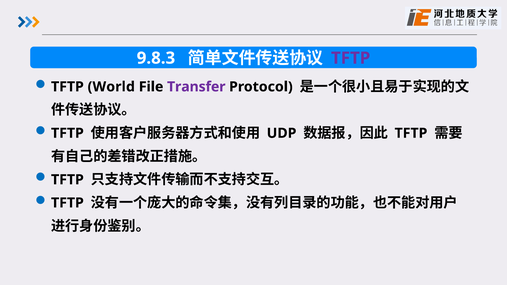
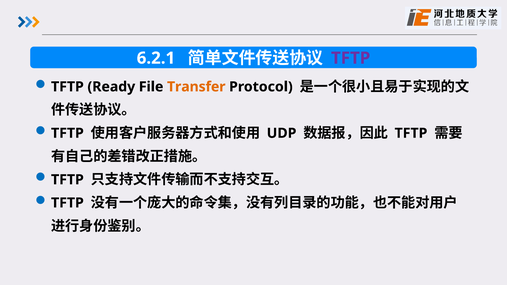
9.8.3: 9.8.3 -> 6.2.1 (156, 58)
World: World -> Ready (111, 87)
Transfer colour: purple -> orange (196, 87)
